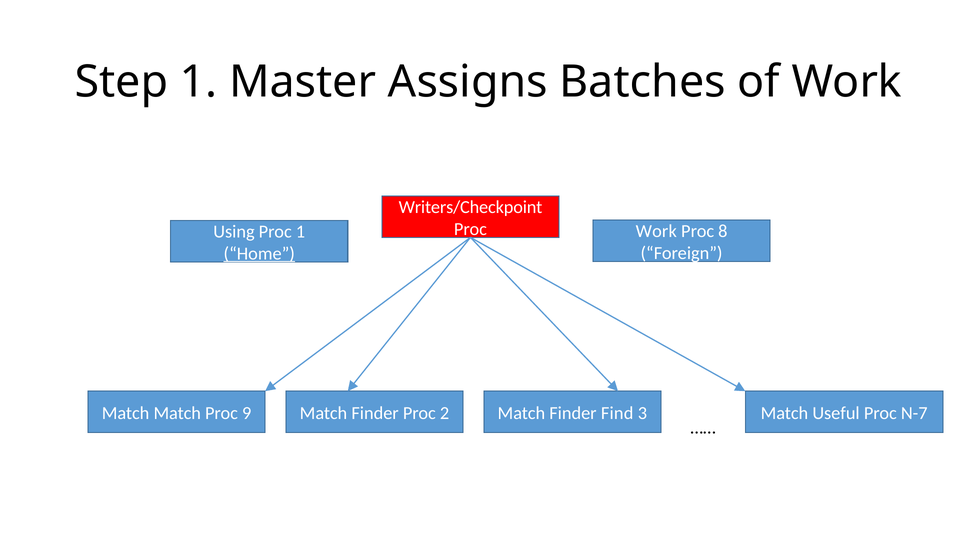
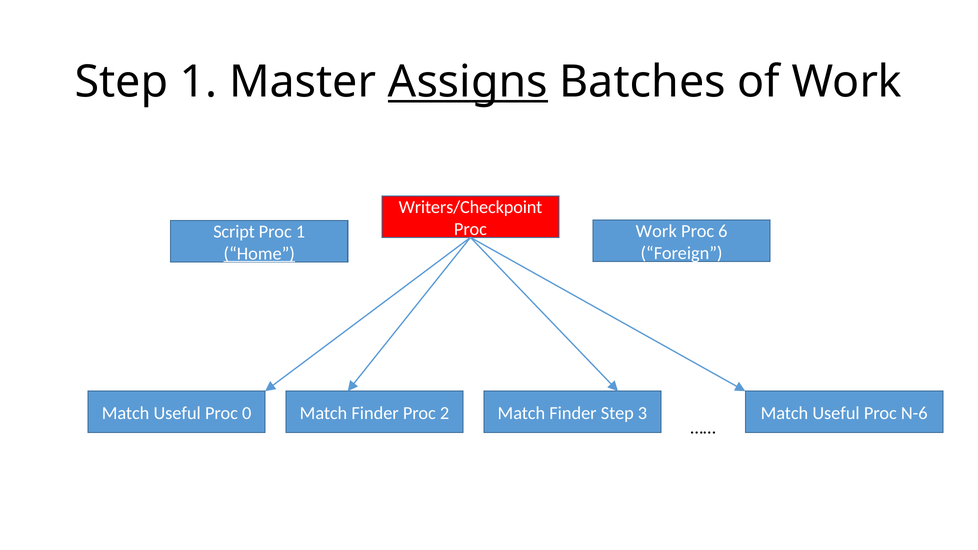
Assigns underline: none -> present (468, 82)
8: 8 -> 6 (723, 231)
Using: Using -> Script (234, 232)
Match: Match -> Useful (177, 413)
9: 9 -> 0 (247, 413)
Finder Find: Find -> Step (617, 413)
N-7: N-7 -> N-6 (914, 413)
